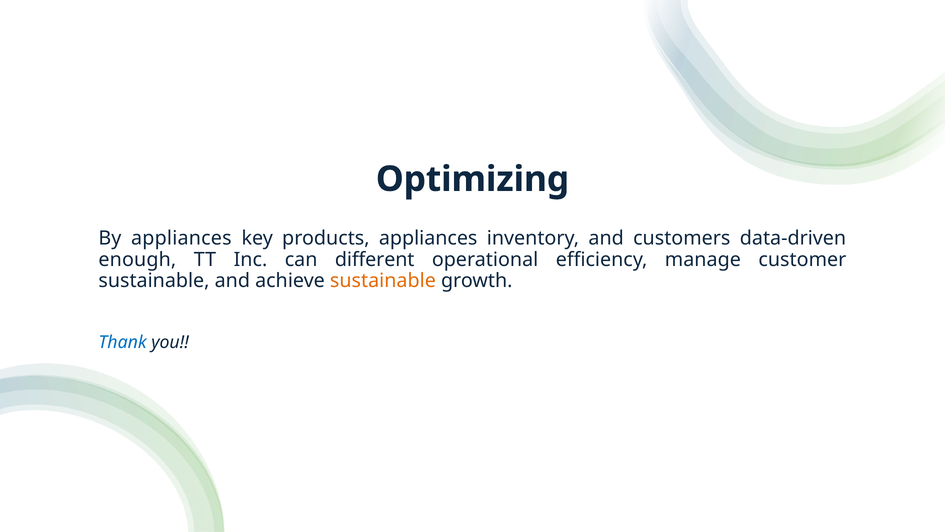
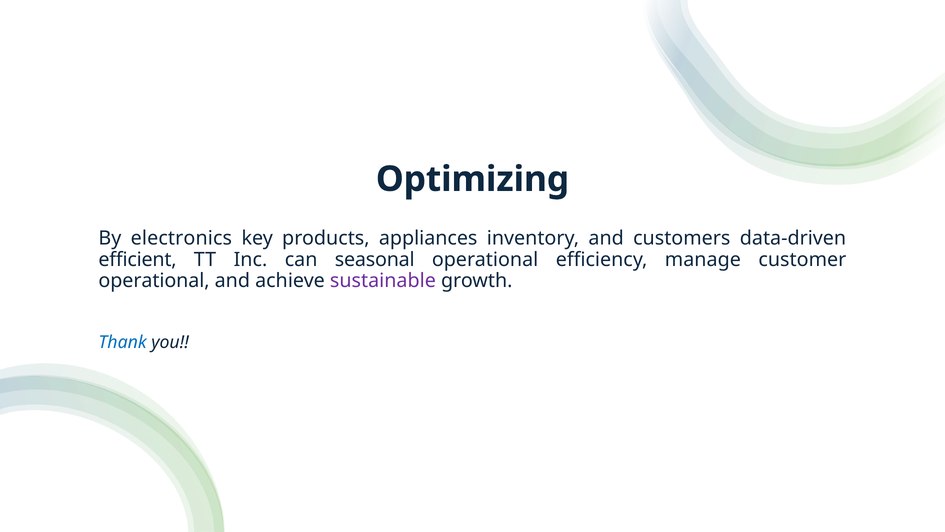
By appliances: appliances -> electronics (181, 238)
enough: enough -> efficient (138, 259)
different: different -> seasonal (375, 259)
sustainable: sustainable -> operational (154, 281)
sustainable colour: orange -> purple (383, 281)
